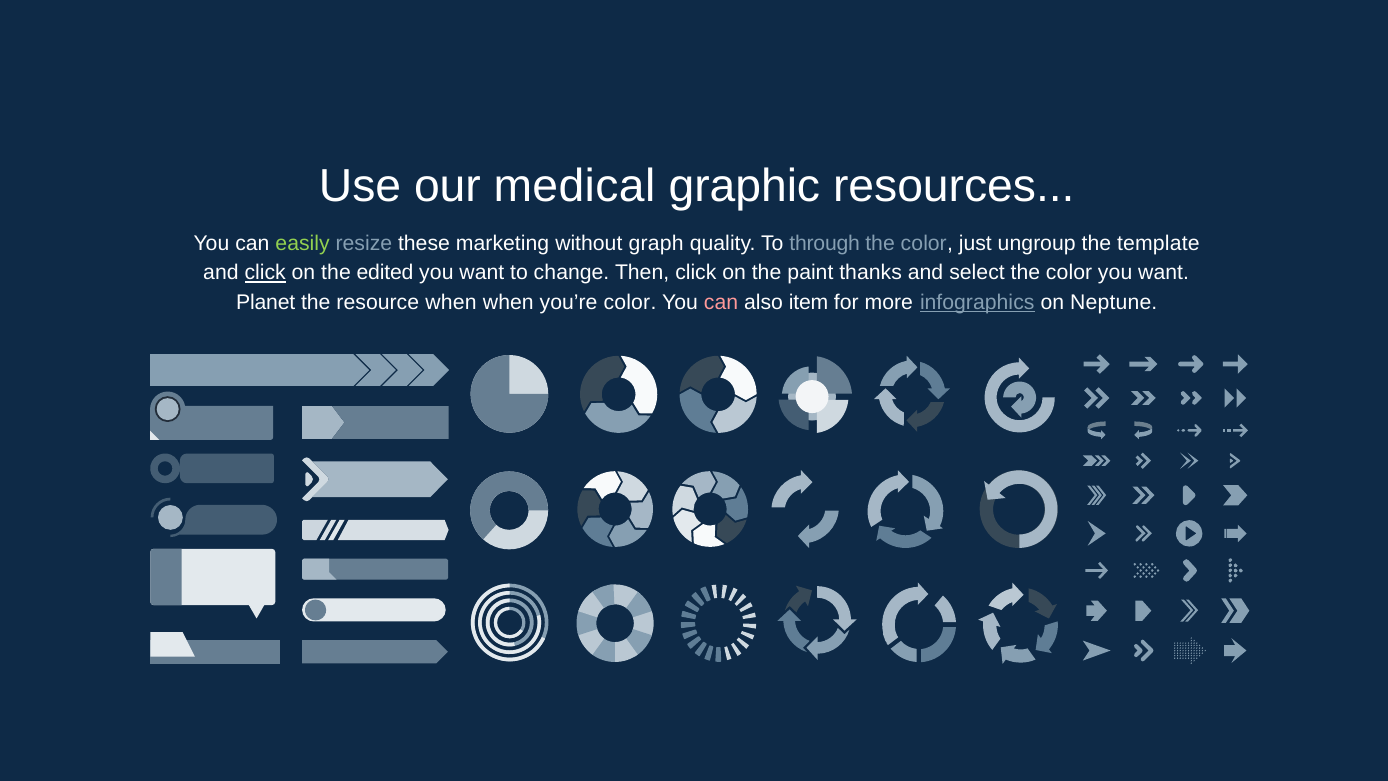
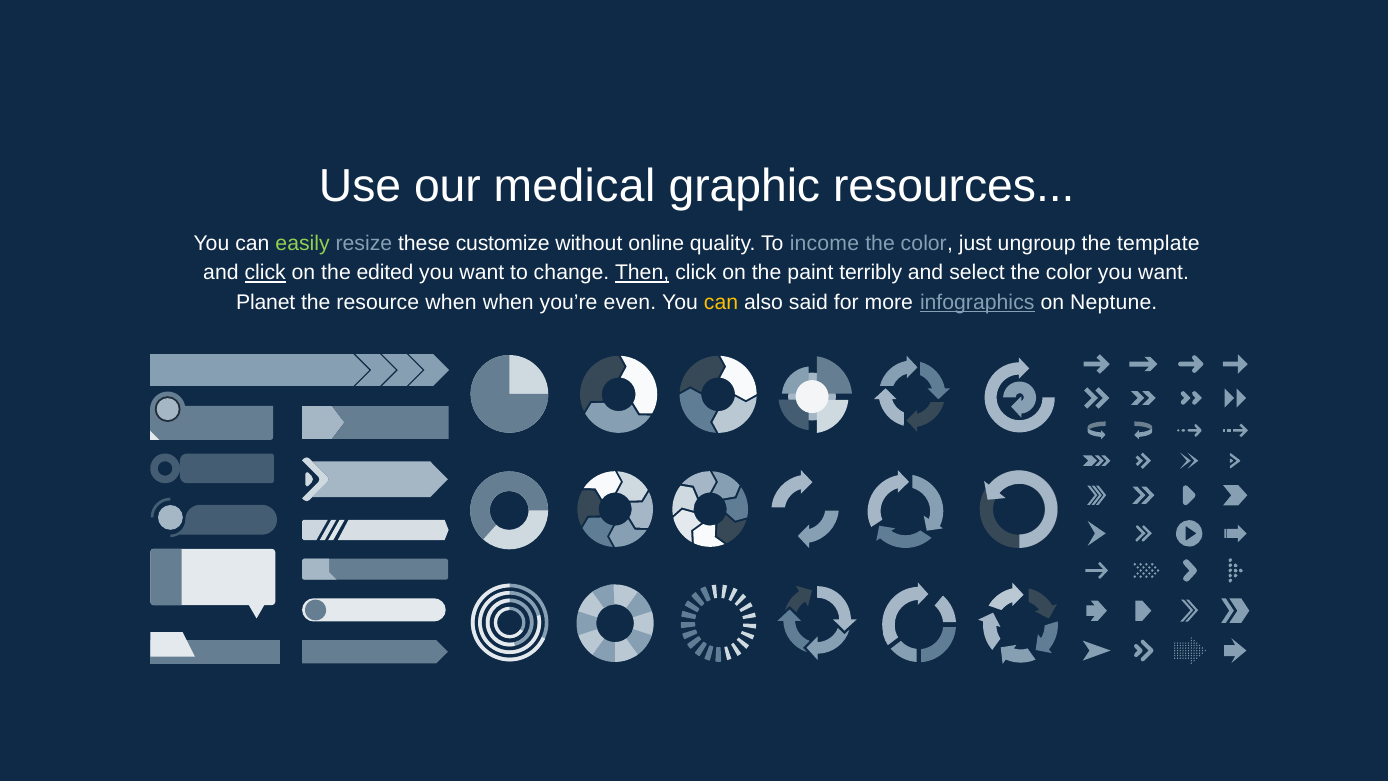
marketing: marketing -> customize (503, 243)
graph: graph -> online (656, 243)
through: through -> income (824, 243)
Then underline: none -> present (642, 273)
thanks: thanks -> terribly (871, 273)
you’re color: color -> even (630, 302)
can colour: pink -> yellow (721, 302)
item: item -> said (808, 302)
